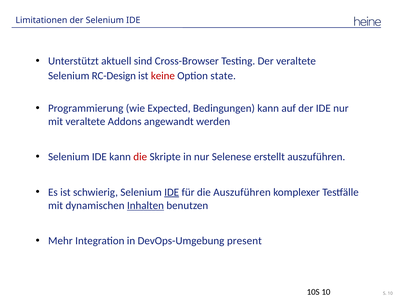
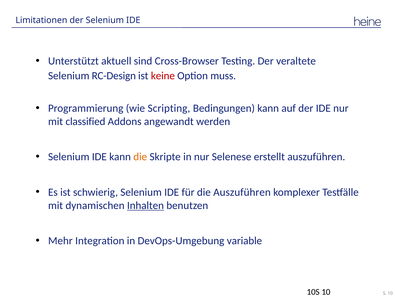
state: state -> muss (223, 76)
Expected: Expected -> Scripting (169, 108)
mit veraltete: veraltete -> classified (85, 122)
die colour: red -> orange (140, 157)
IDE underline: present -> none (172, 192)
present: present -> variable (244, 241)
